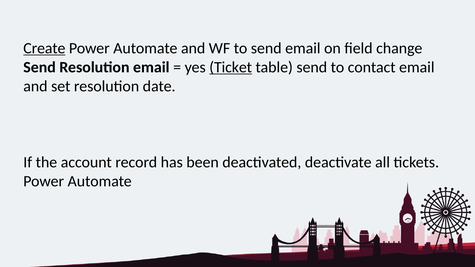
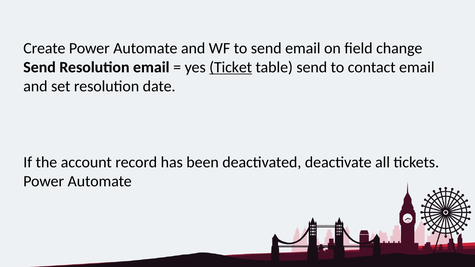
Create underline: present -> none (44, 48)
